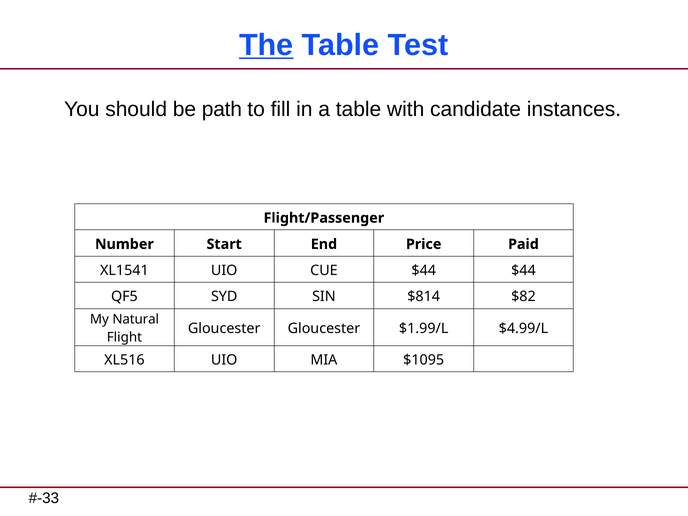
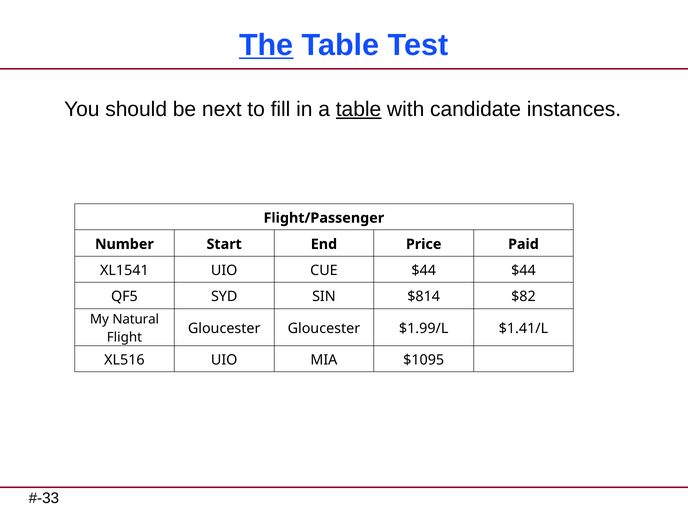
path: path -> next (222, 109)
table underline: none -> present (359, 109)
$4.99/L: $4.99/L -> $1.41/L (523, 328)
